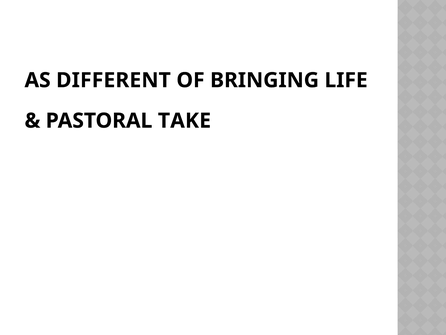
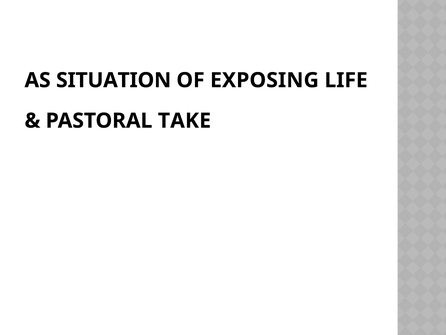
DIFFERENT: DIFFERENT -> SITUATION (114, 80)
BRINGING: BRINGING -> EXPOSING (264, 80)
